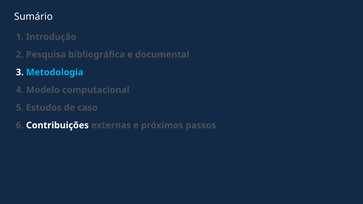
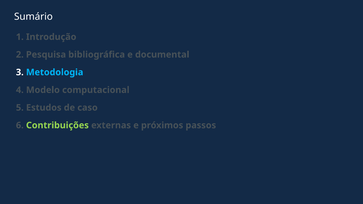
Contribuições colour: white -> light green (57, 125)
